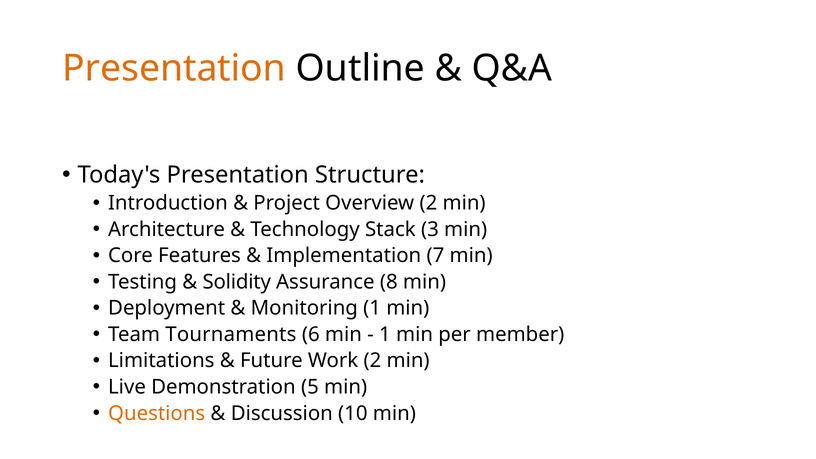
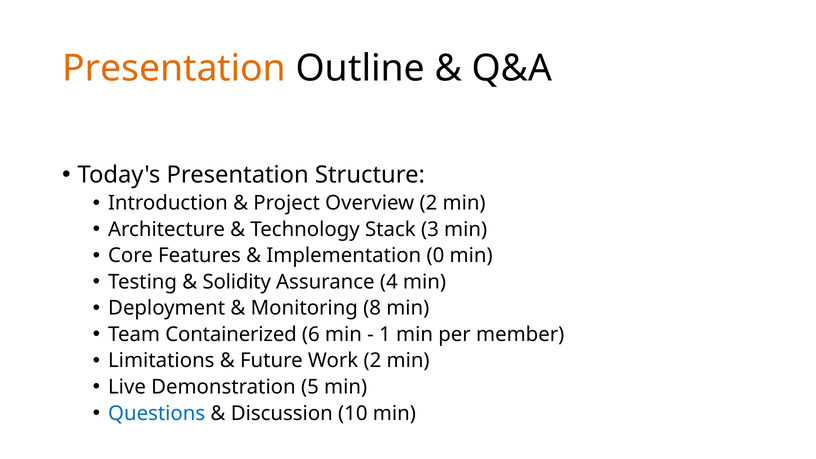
7: 7 -> 0 (435, 256)
8: 8 -> 4 (389, 282)
Monitoring 1: 1 -> 8 (372, 308)
Team Tournaments: Tournaments -> Containerized (231, 334)
Questions colour: orange -> blue (157, 413)
